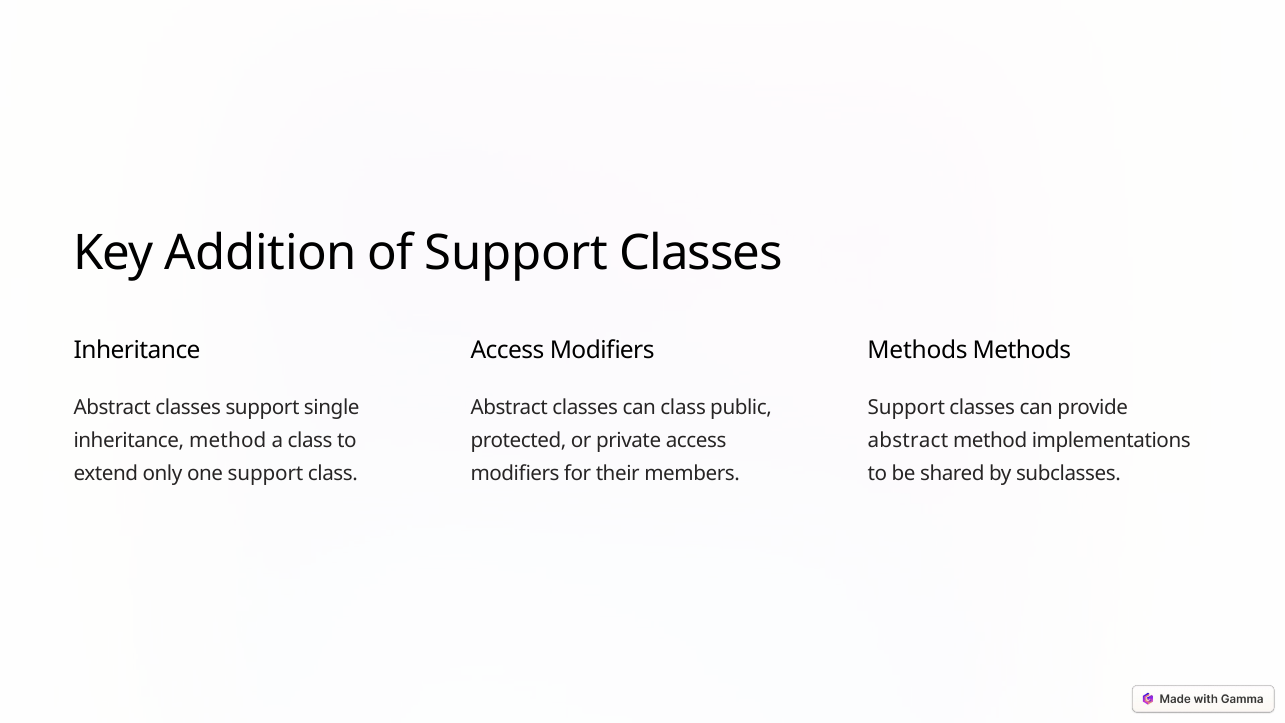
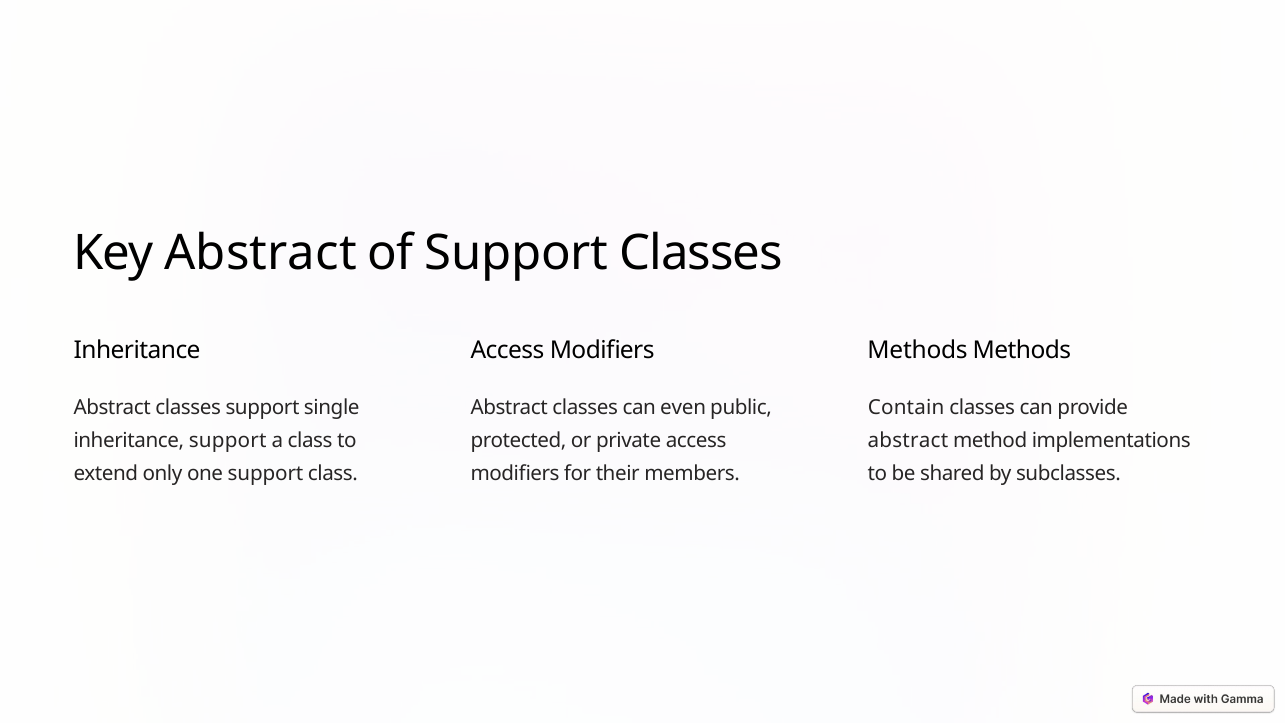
Key Addition: Addition -> Abstract (261, 254)
can class: class -> even (683, 407)
Support: Support -> Contain (906, 407)
inheritance method: method -> support (228, 441)
